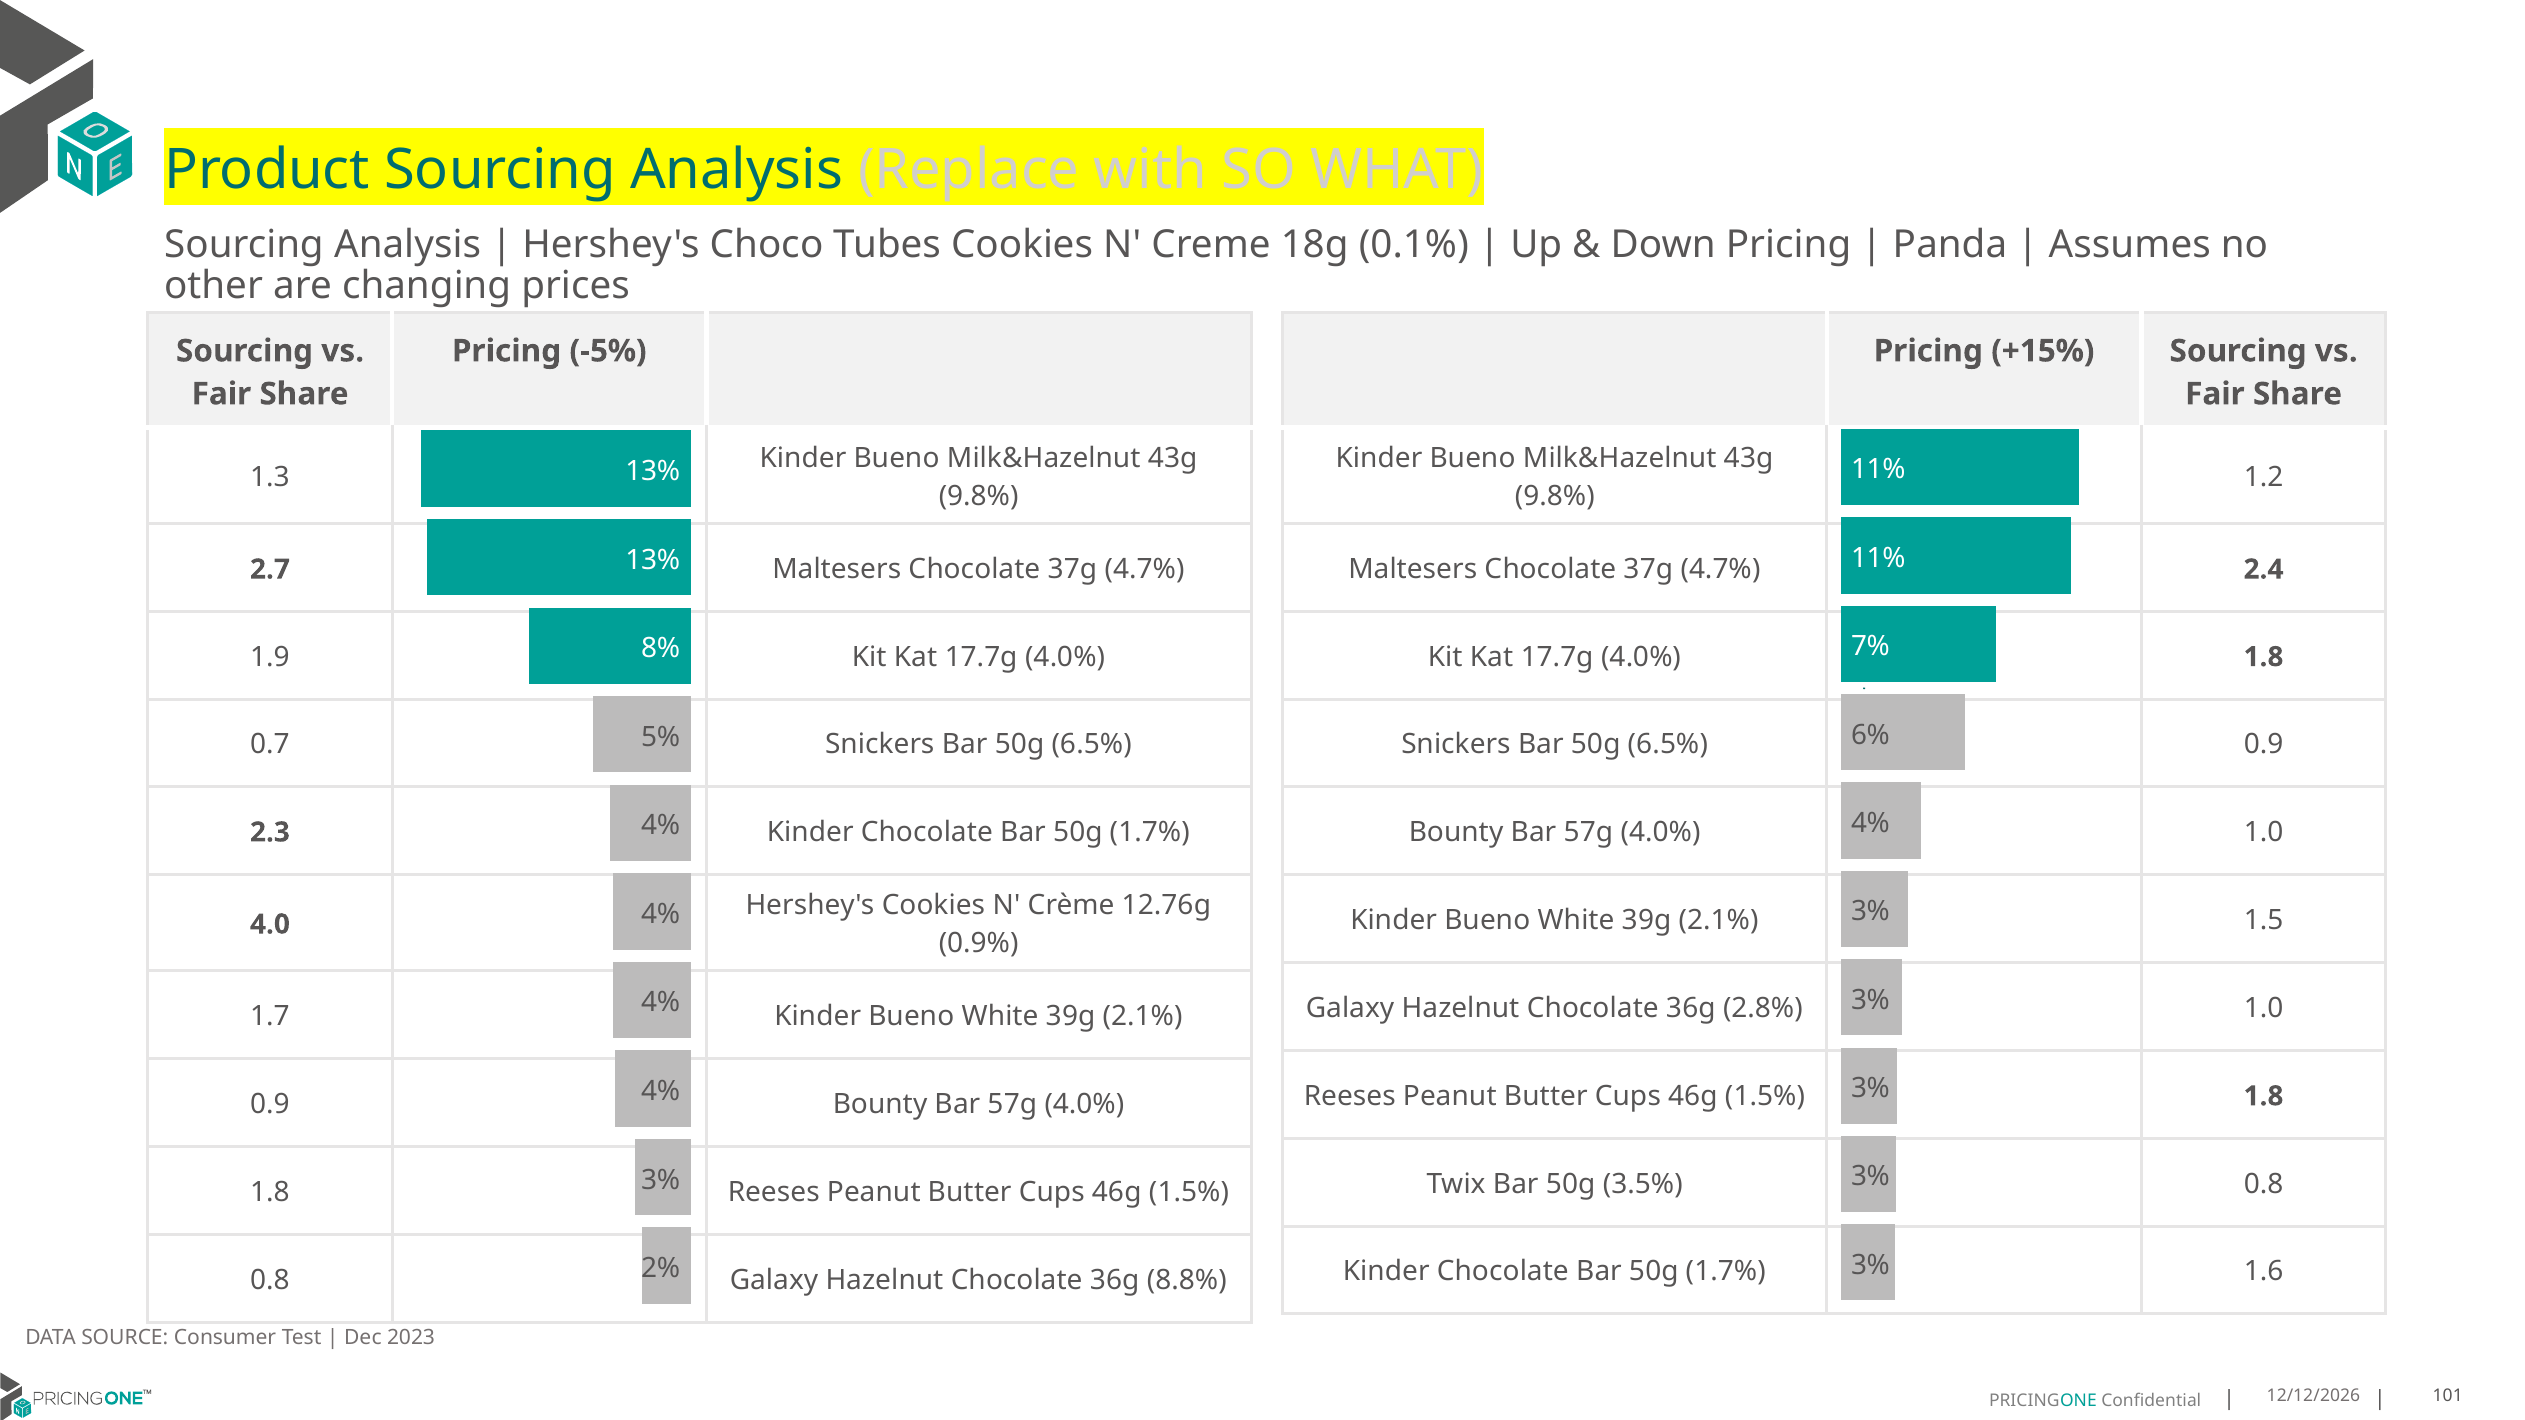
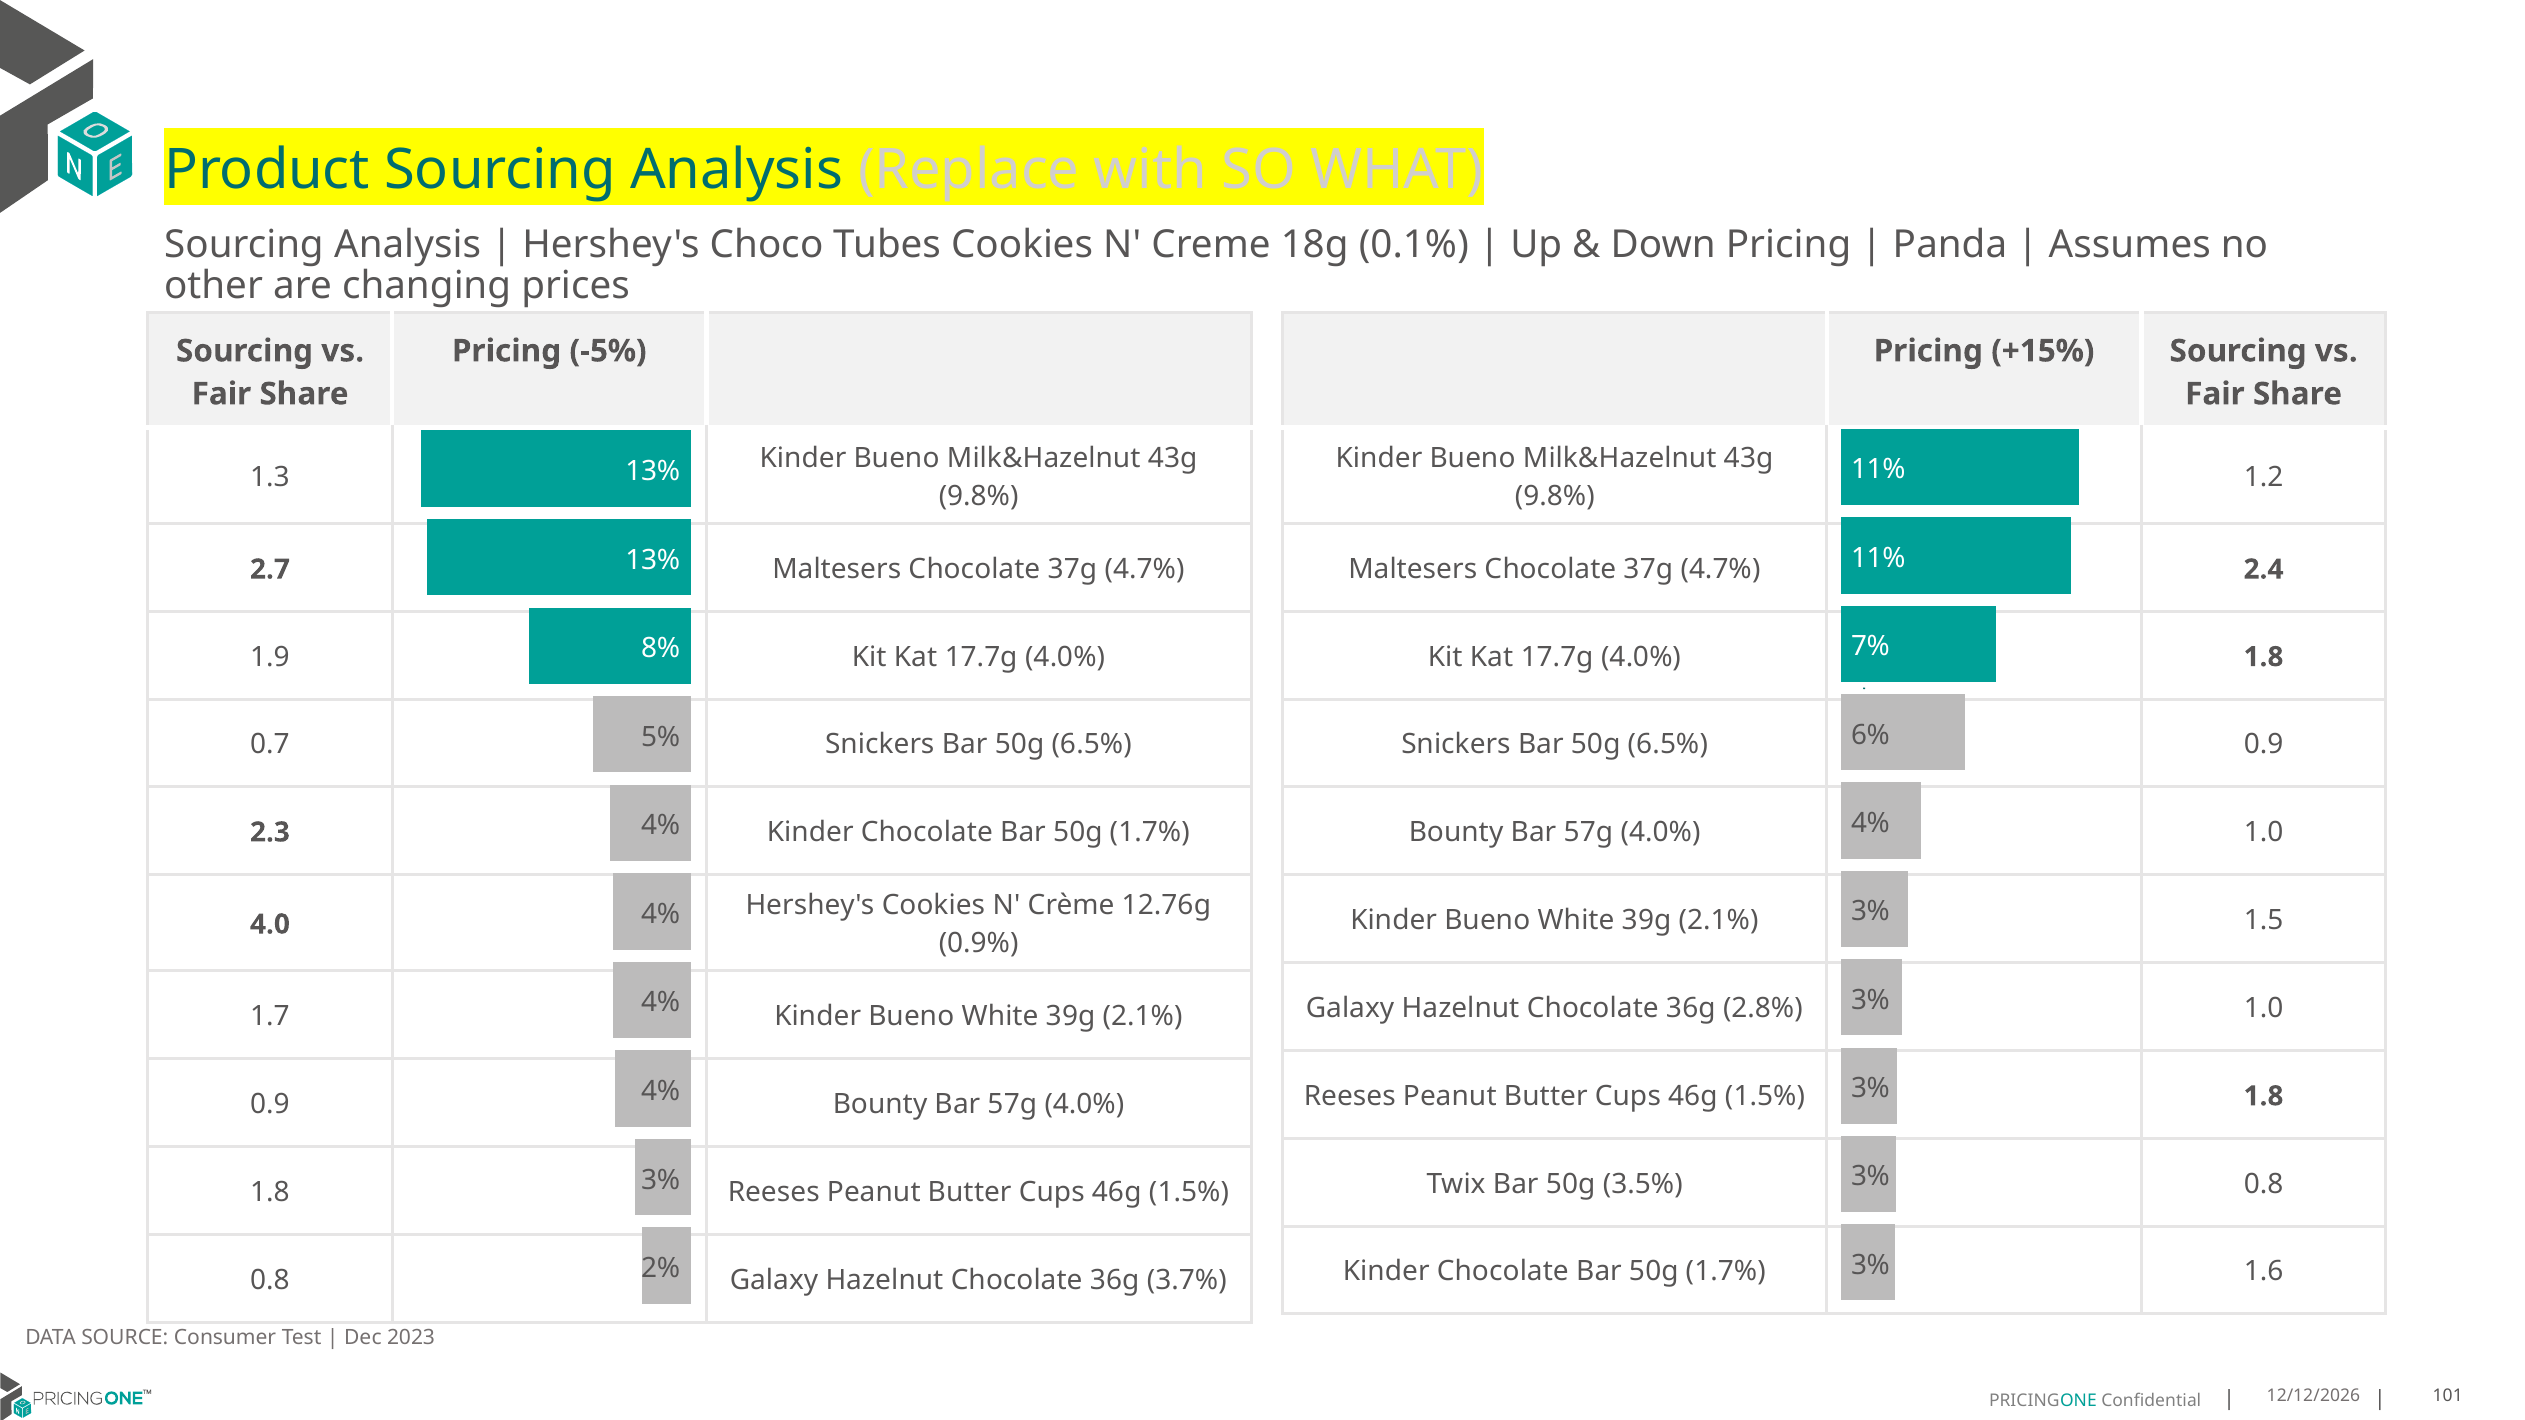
8.8%: 8.8% -> 3.7% (1187, 1280)
